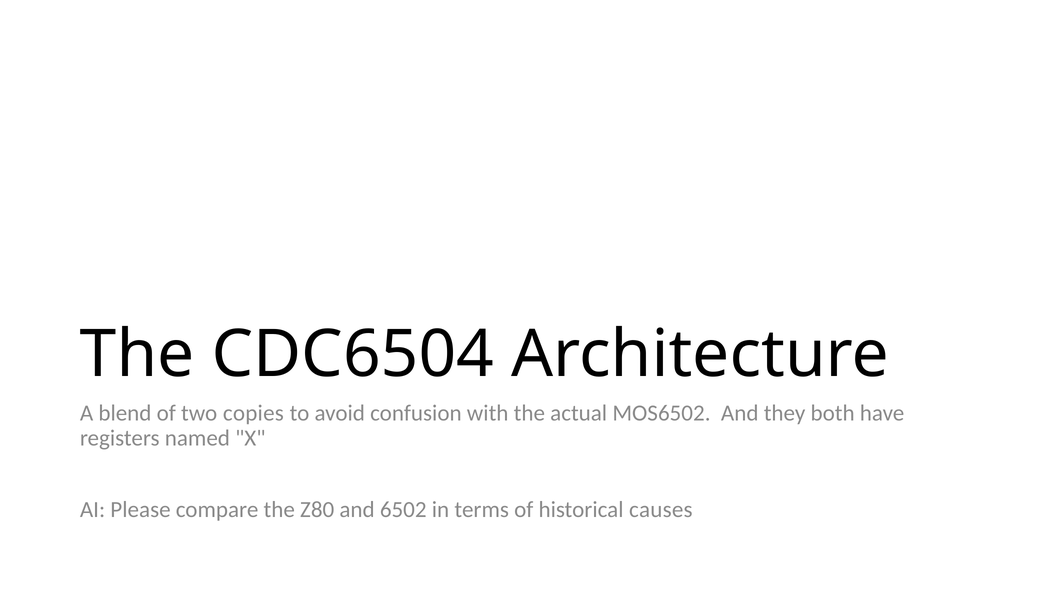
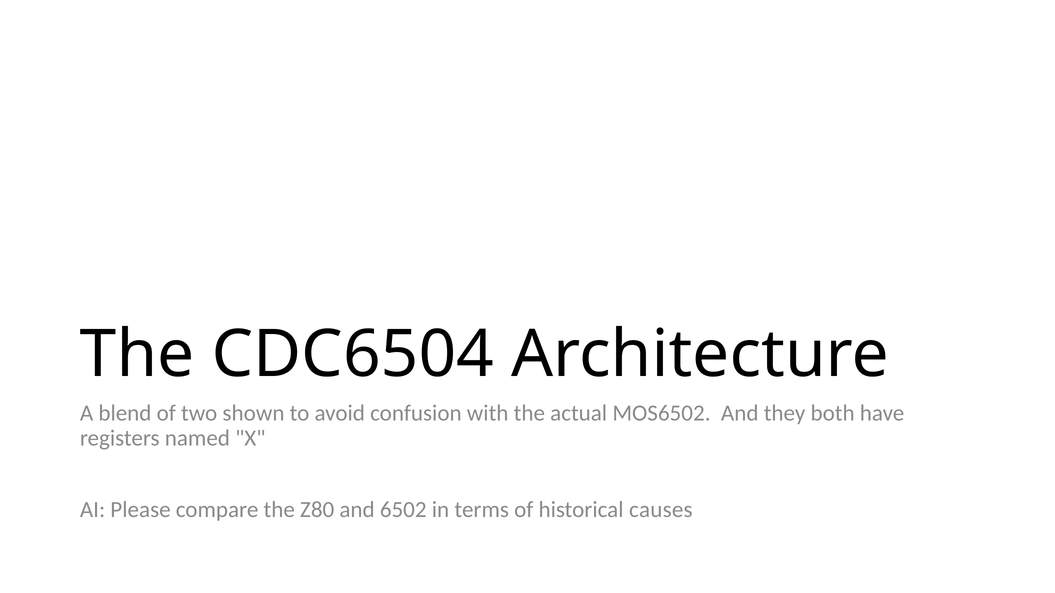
copies: copies -> shown (253, 413)
